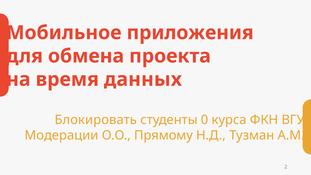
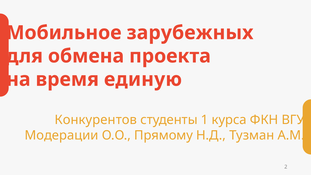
приложения: приложения -> зарубежных (190, 33)
данных: данных -> единую (143, 79)
Блокировать: Блокировать -> Конкурентов (96, 120)
0: 0 -> 1 (205, 120)
